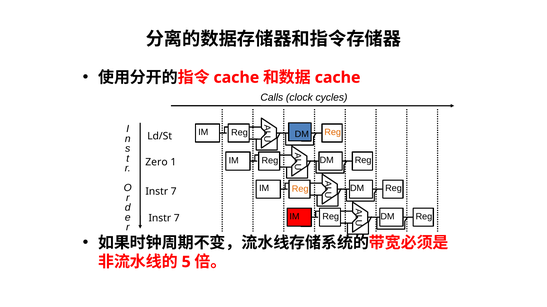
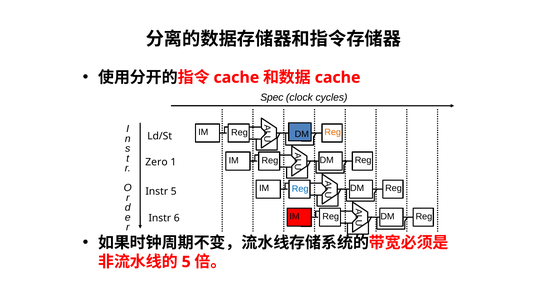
Calls: Calls -> Spec (272, 98)
Reg colour: orange -> blue (300, 189)
7: 7 -> 5 (174, 192)
7: 7 -> 6 (177, 219)
